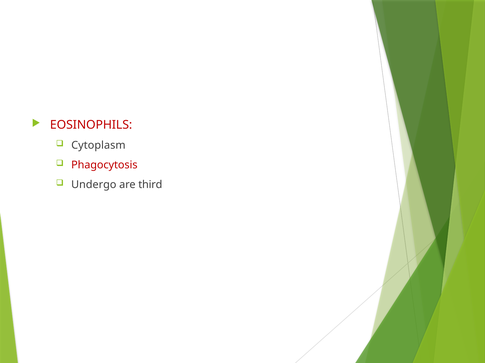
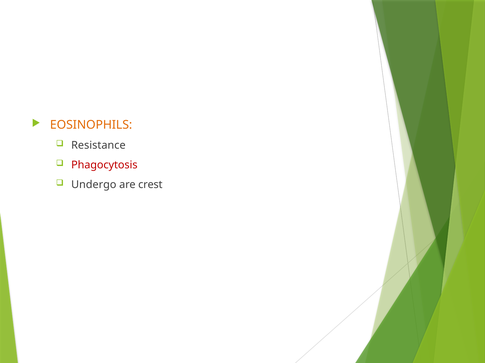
EOSINOPHILS colour: red -> orange (91, 125)
Cytoplasm: Cytoplasm -> Resistance (98, 146)
third: third -> crest (150, 185)
